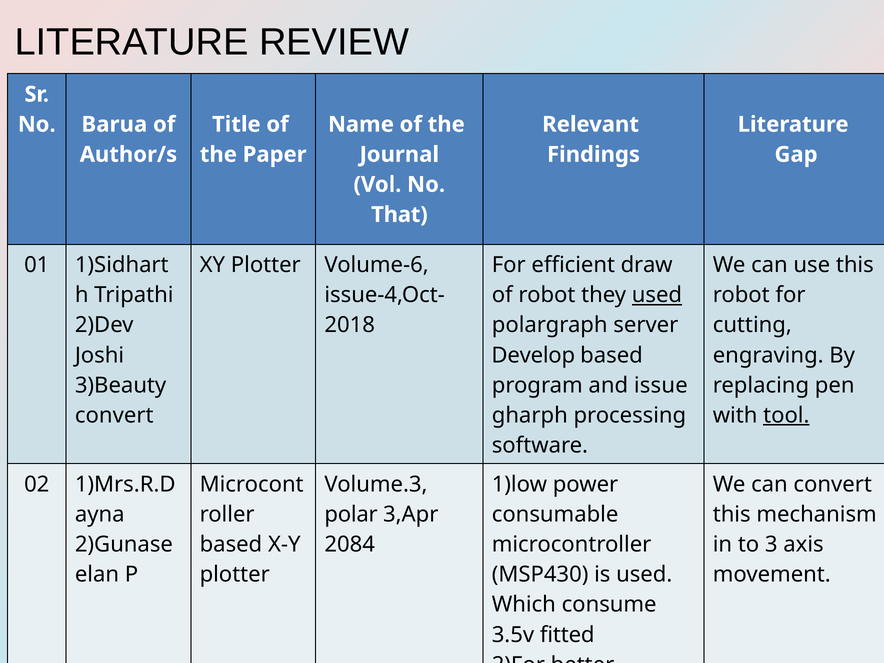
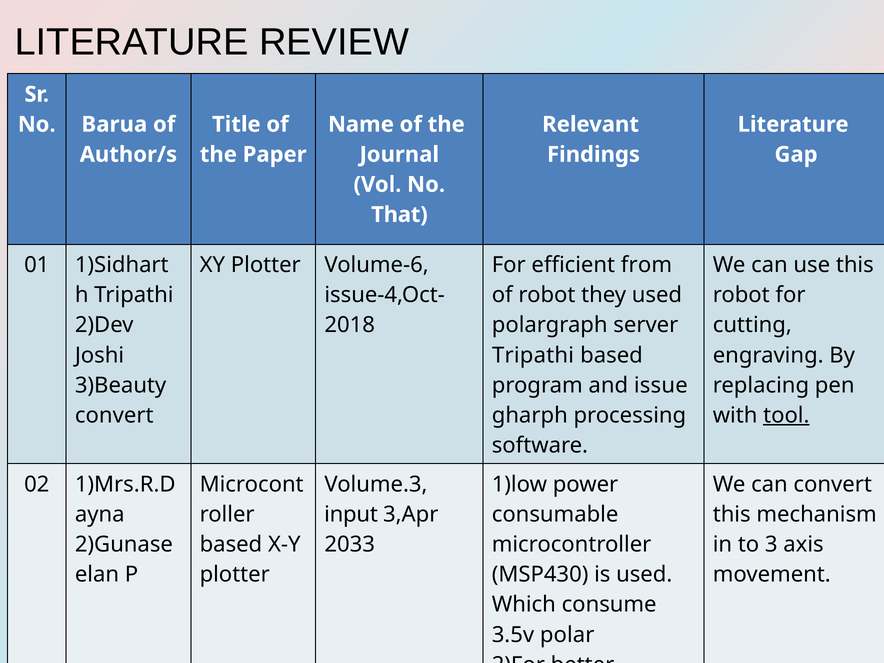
draw: draw -> from (646, 265)
used underline: present -> none (657, 295)
Develop: Develop -> Tripathi (533, 355)
polar: polar -> input (351, 514)
2084: 2084 -> 2033 (350, 545)
fitted: fitted -> polar (567, 635)
